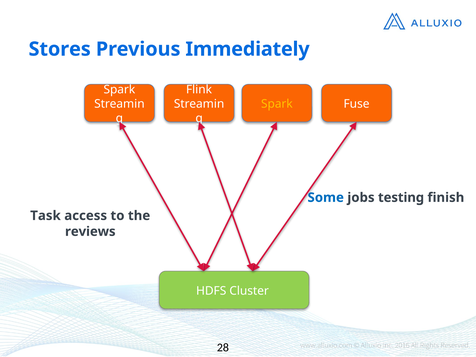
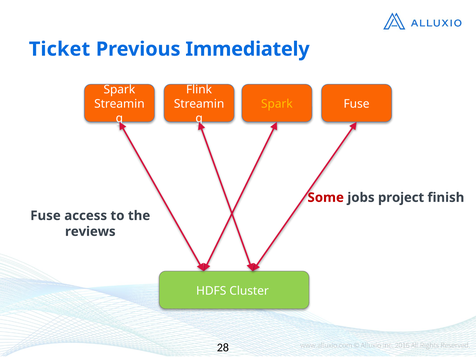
Stores: Stores -> Ticket (60, 49)
Some colour: blue -> red (326, 198)
testing: testing -> project (401, 198)
Task: Task -> Fuse (45, 216)
